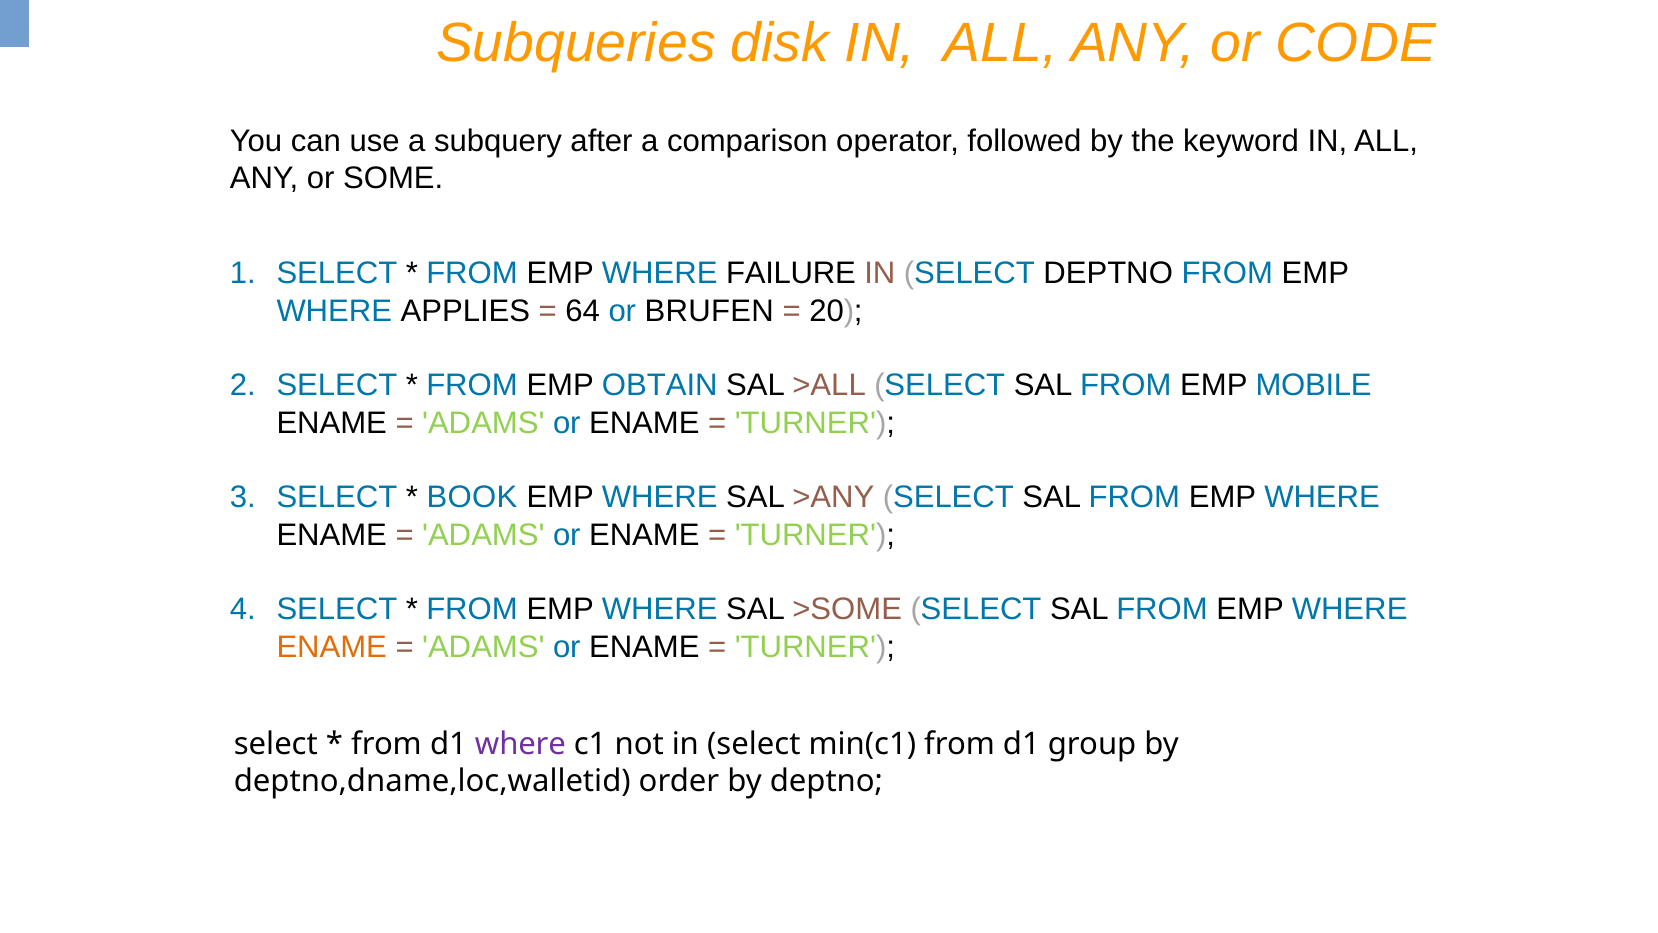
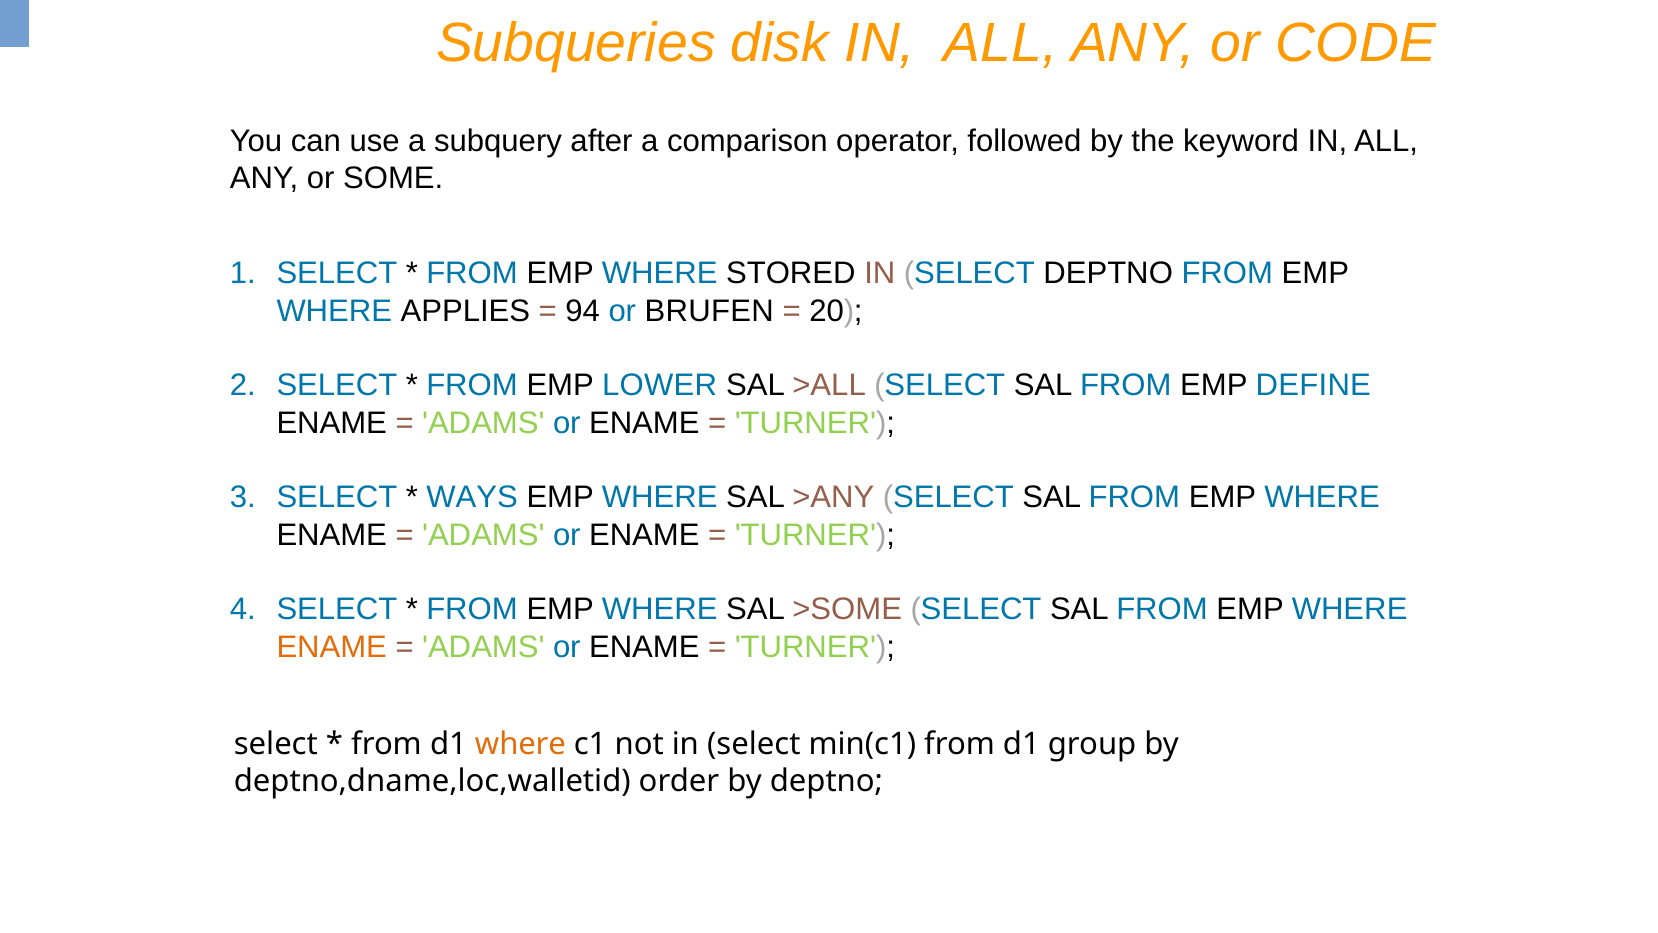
FAILURE: FAILURE -> STORED (791, 274)
64: 64 -> 94 (583, 311)
OBTAIN: OBTAIN -> LOWER (660, 385)
MOBILE: MOBILE -> DEFINE (1313, 385)
BOOK: BOOK -> WAYS (472, 497)
where colour: purple -> orange (520, 744)
